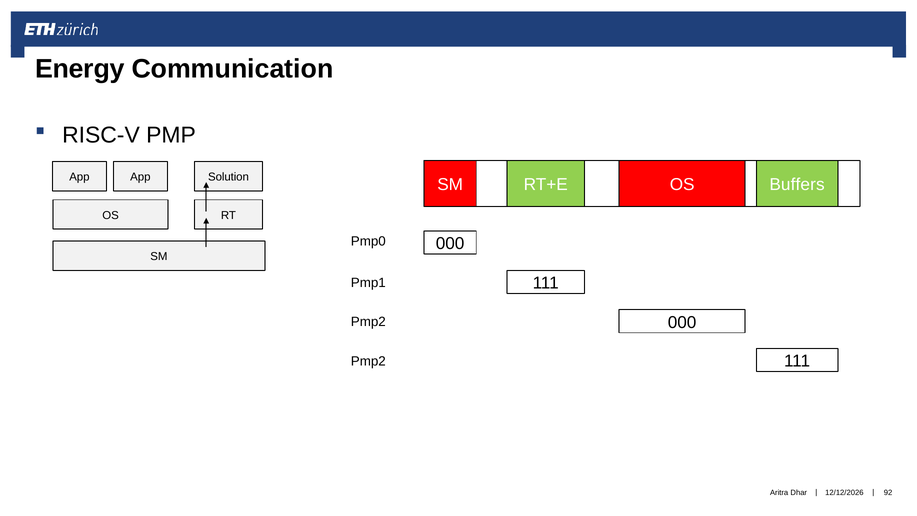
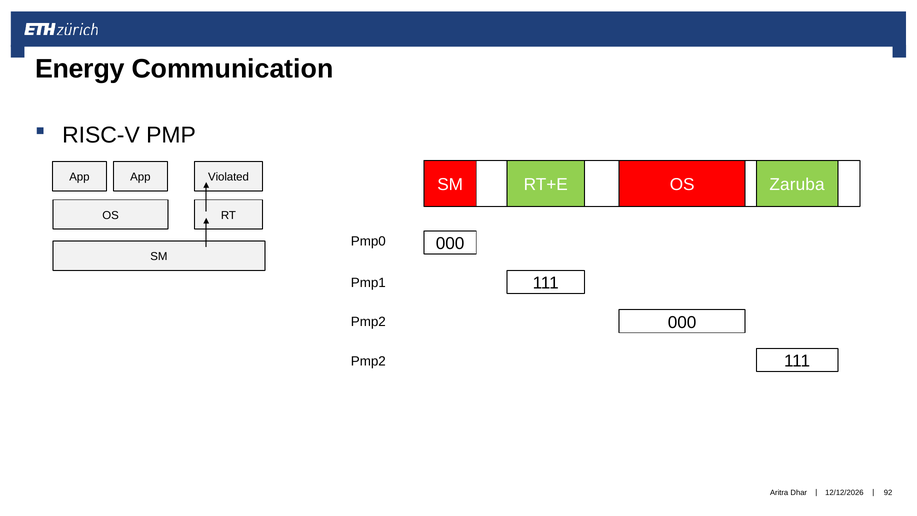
Solution: Solution -> Violated (228, 177)
Buffers: Buffers -> Zaruba (797, 185)
